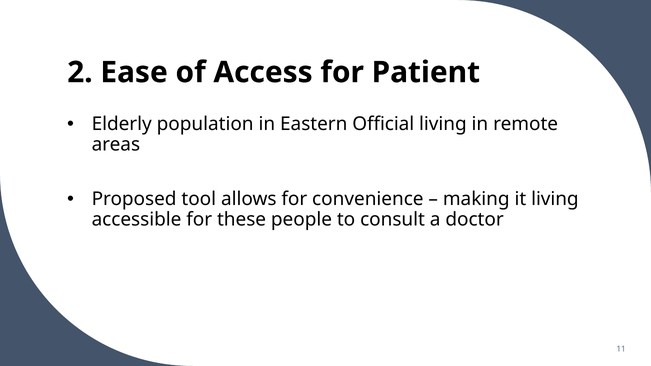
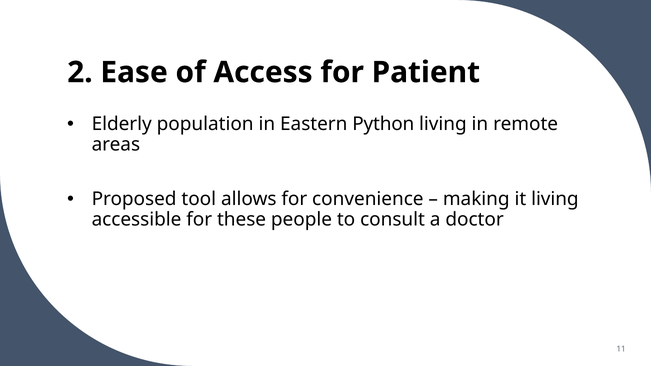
Official: Official -> Python (383, 124)
